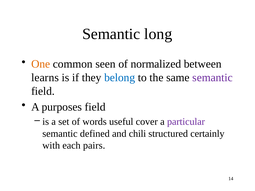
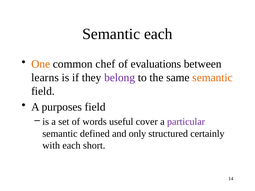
Semantic long: long -> each (158, 34)
seen: seen -> chef (105, 64)
normalized: normalized -> evaluations (156, 64)
belong colour: blue -> purple (120, 78)
semantic colour: purple -> orange (213, 78)
chili: chili -> only (137, 134)
pairs: pairs -> short (94, 146)
